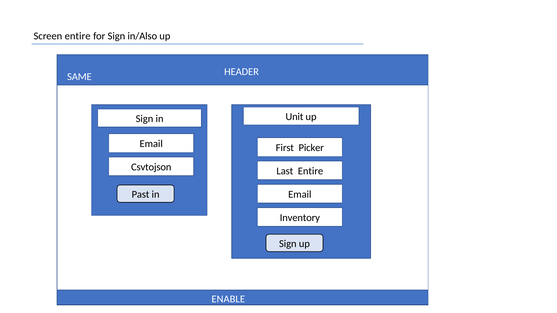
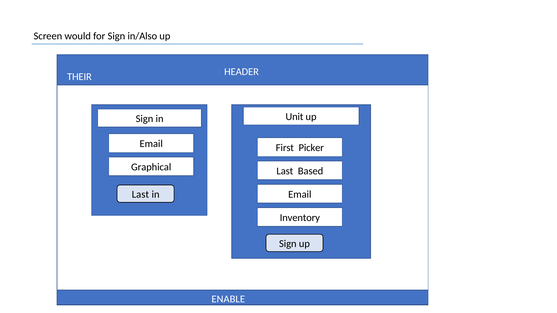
Screen entire: entire -> would (78, 36)
SAME: SAME -> THEIR (79, 77)
Csvtojson: Csvtojson -> Graphical (151, 167)
Last Entire: Entire -> Based (311, 171)
Past: Past -> Last (140, 195)
